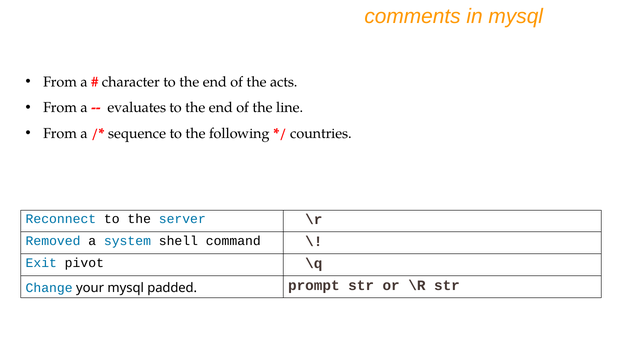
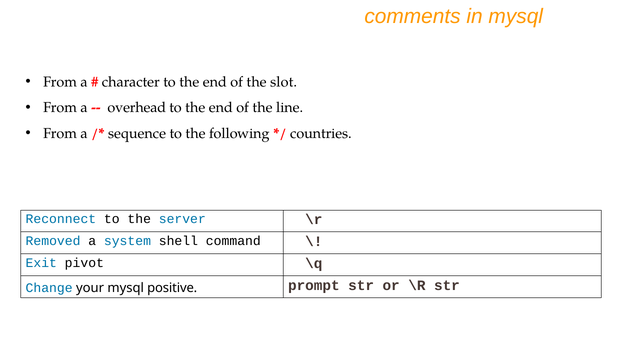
acts: acts -> slot (284, 82)
evaluates: evaluates -> overhead (137, 108)
padded: padded -> positive (172, 288)
